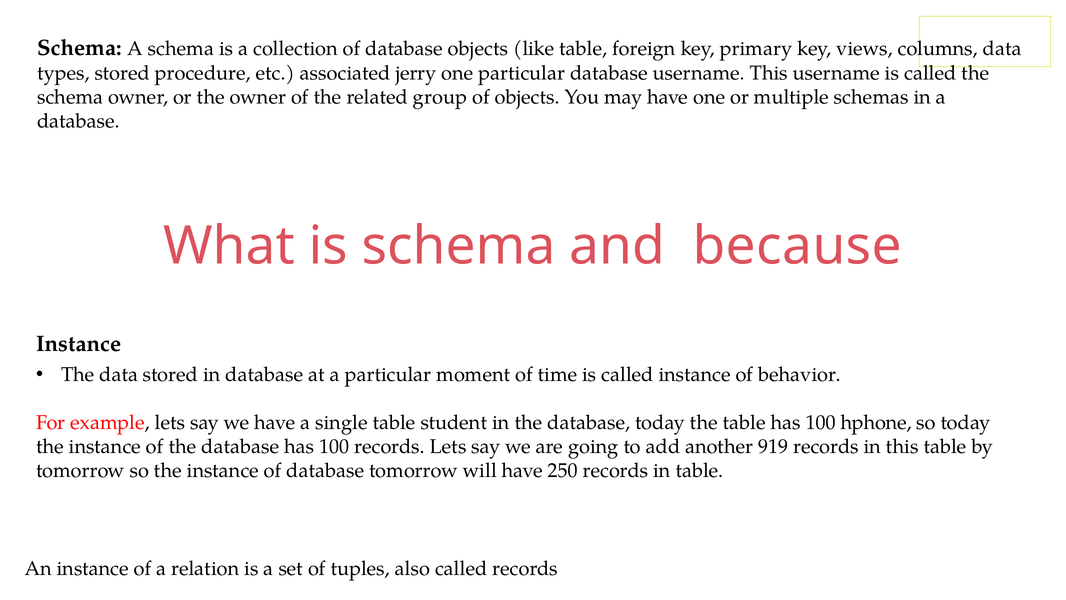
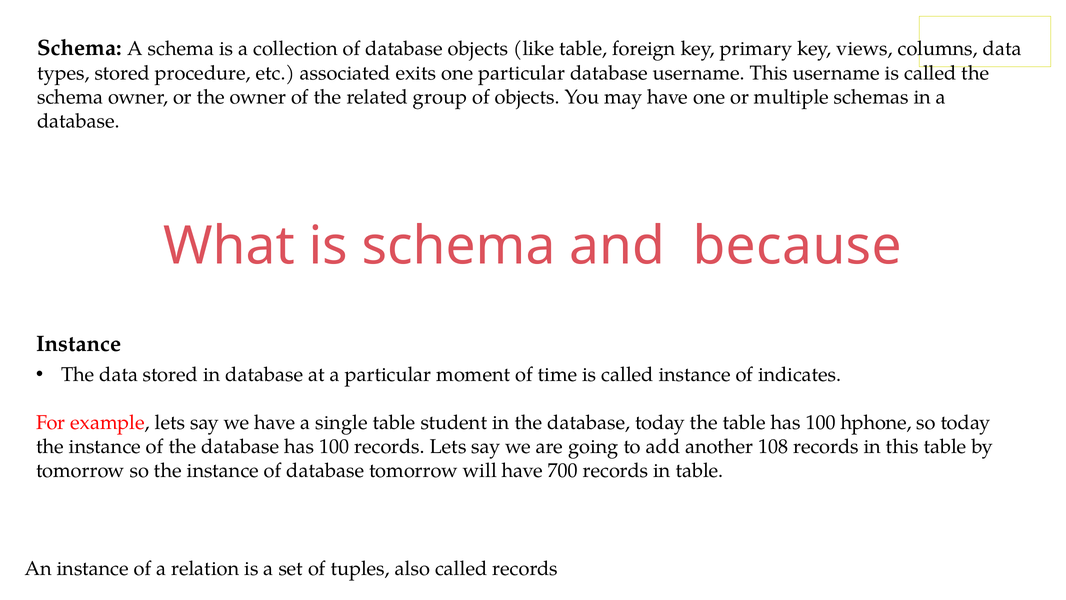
jerry: jerry -> exits (416, 73)
behavior: behavior -> indicates (800, 374)
919: 919 -> 108 (773, 446)
250: 250 -> 700 (563, 470)
